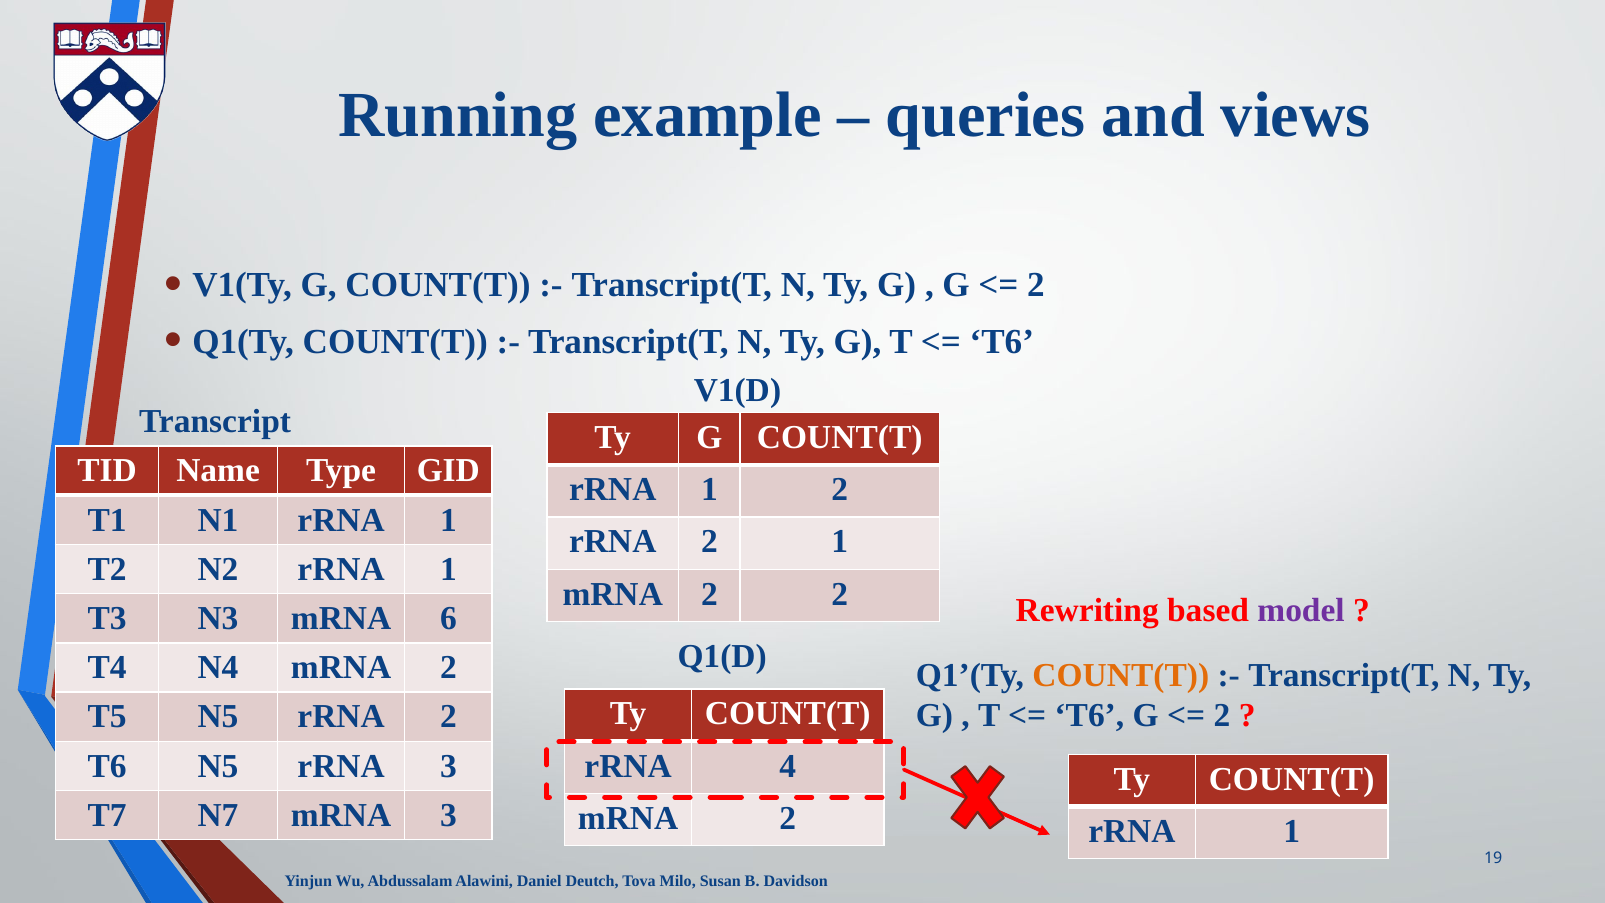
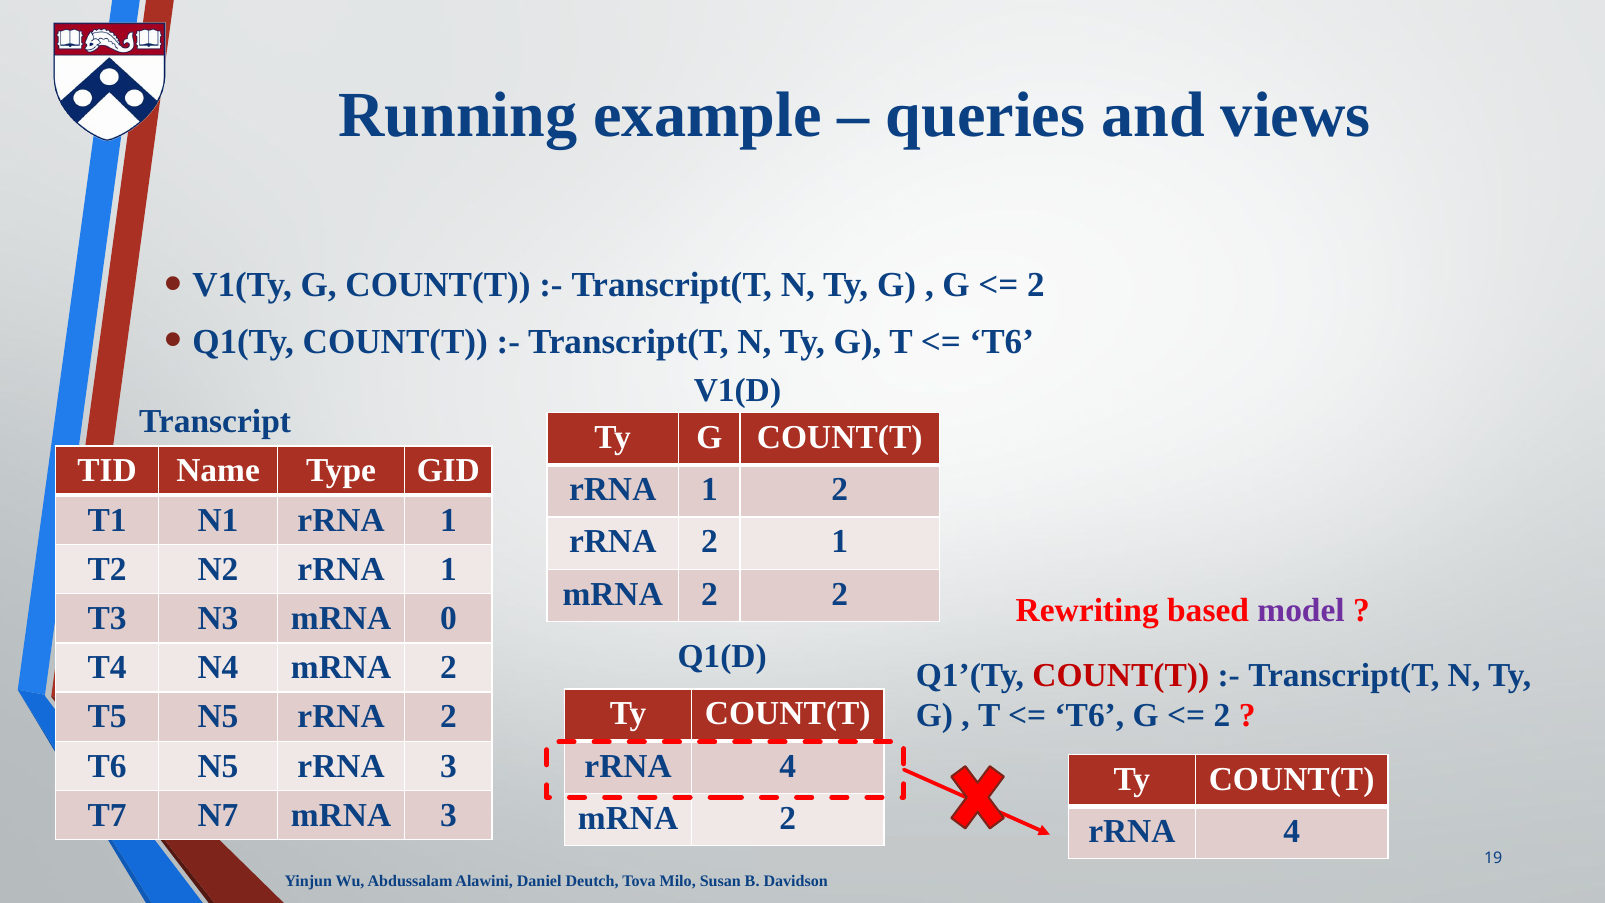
6: 6 -> 0 (448, 618)
COUNT(T colour: orange -> red (1121, 675)
1: 1 -> 4 (1292, 831)
